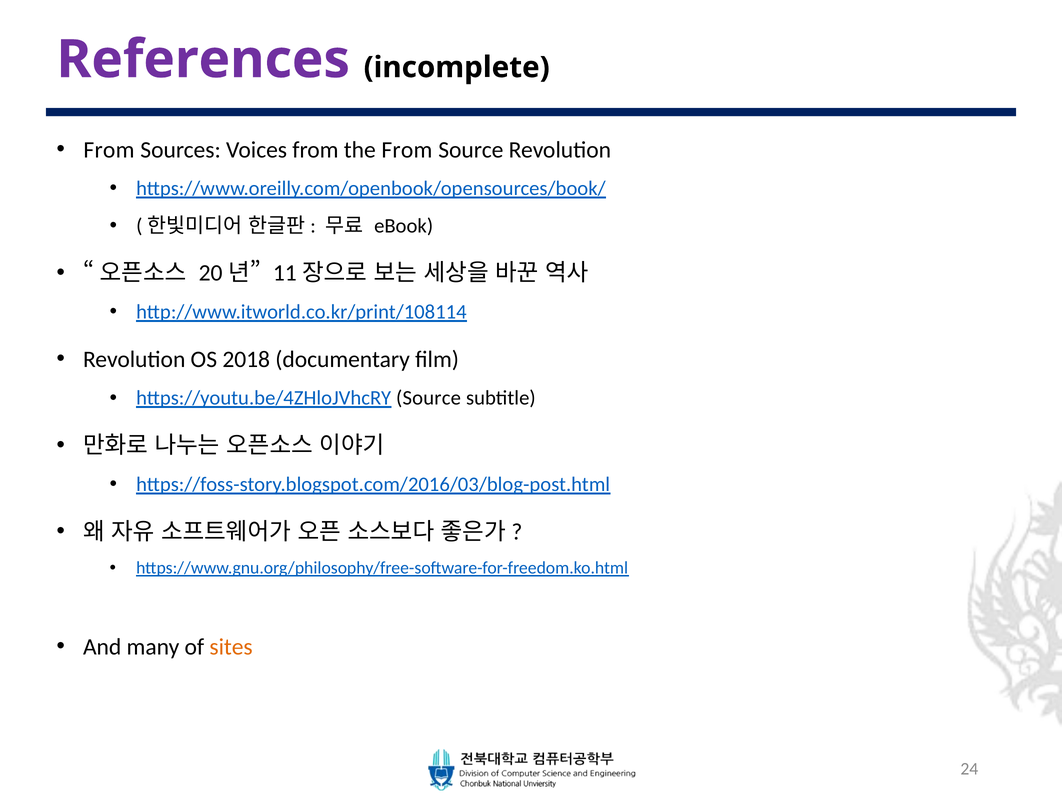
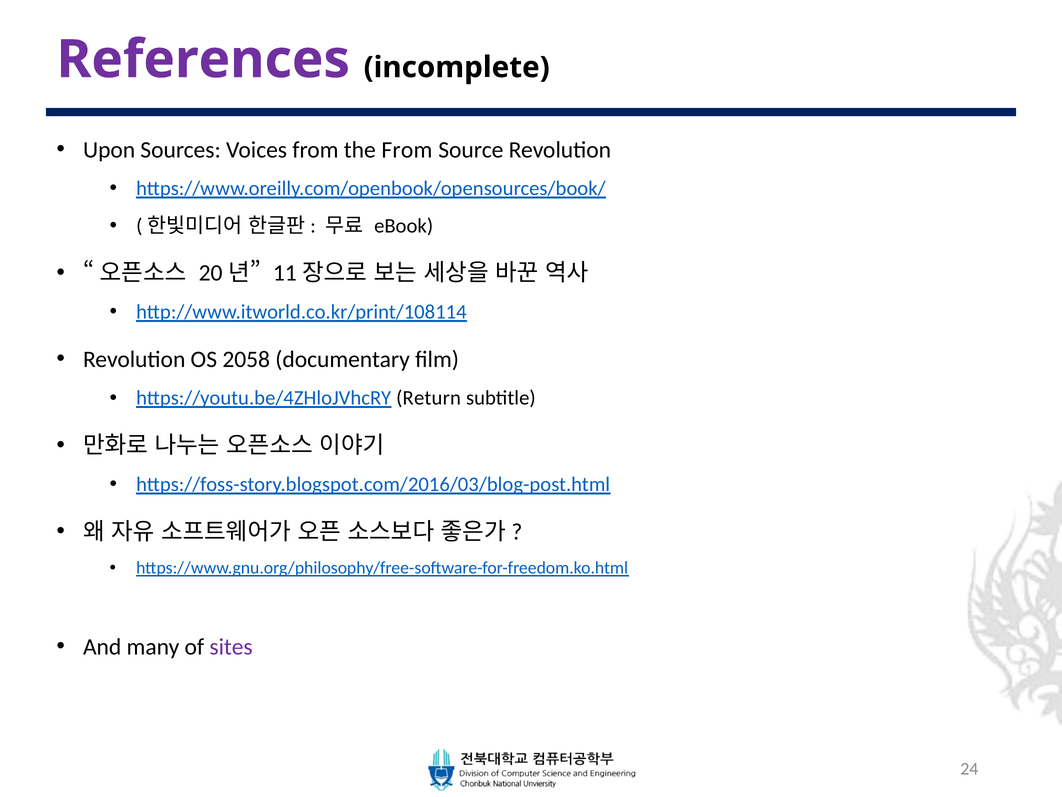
From: From -> Upon (109, 150)
2018: 2018 -> 2058 (246, 359)
https://youtu.be/4ZHloJVhcRY Source: Source -> Return (429, 398)
sites colour: orange -> purple (231, 646)
